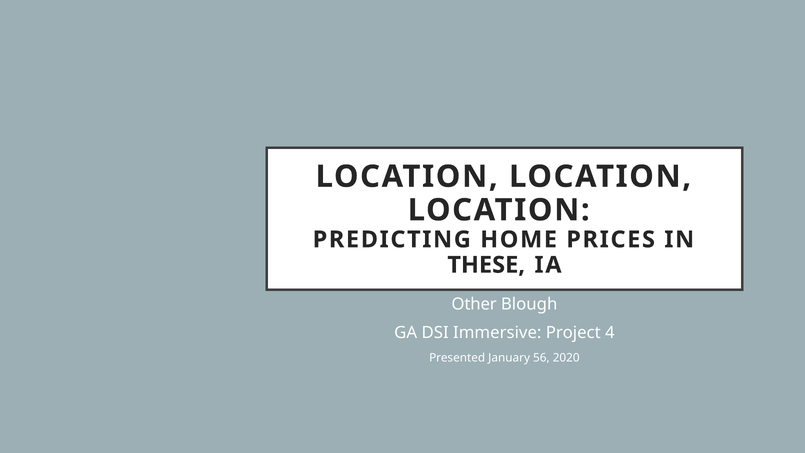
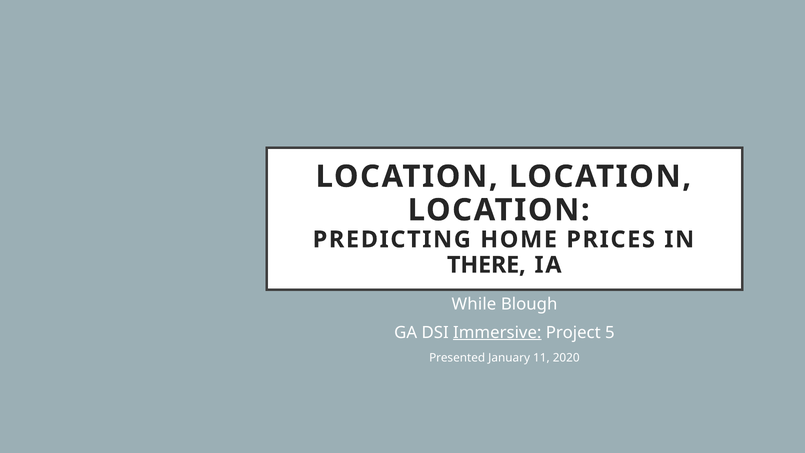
THESE: THESE -> THERE (486, 265)
Other: Other -> While (474, 304)
Immersive underline: none -> present (497, 332)
4: 4 -> 5 (610, 332)
56: 56 -> 11 (541, 358)
